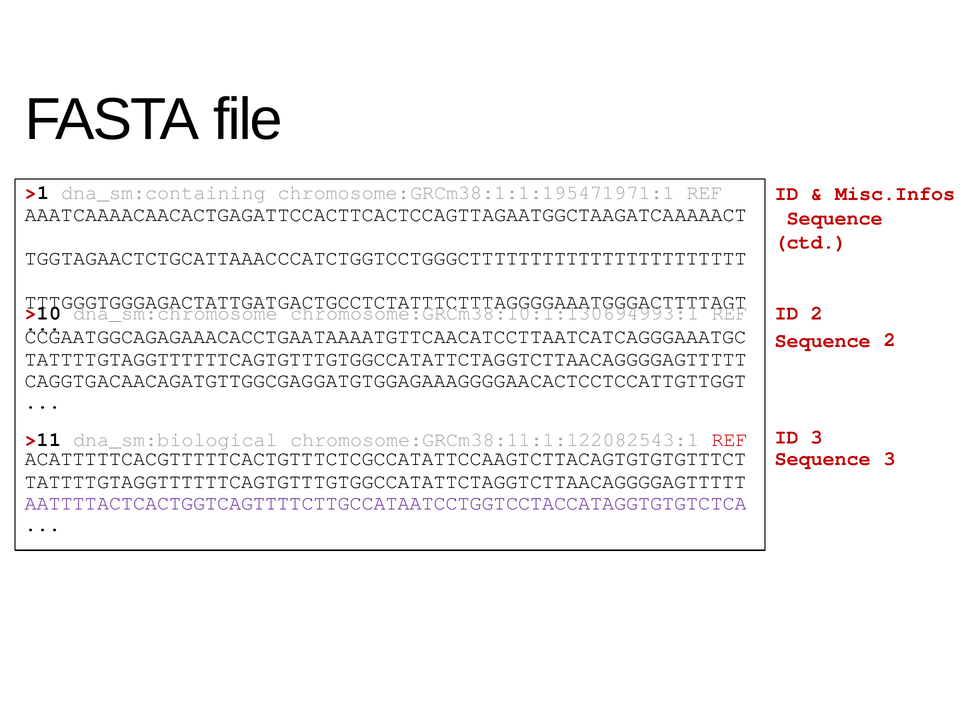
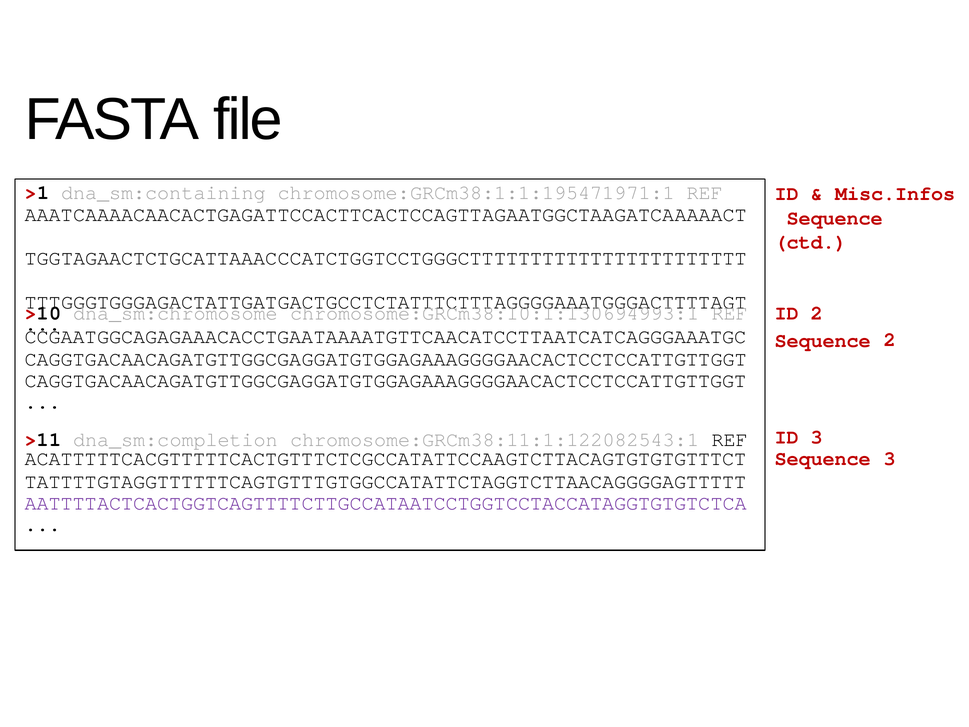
TATTTTGTAGGTTTTTTCAGTGTTTGTGGCCATATTCTAGGTCTTAACAGGGGAGTTTTT: TATTTTGTAGGTTTTTTCAGTGTTTGTGGCCATATTCTAGGTCTTAACAGGGGAGTTTTT -> CAGGTGACAACAGATGTTGGCGAGGATGTGGAGAAAGGGGAACACTCCTCCATTGTTGGT (386, 359)
dna_sm:biological: dna_sm:biological -> dna_sm:completion (176, 439)
REF colour: red -> black (730, 439)
